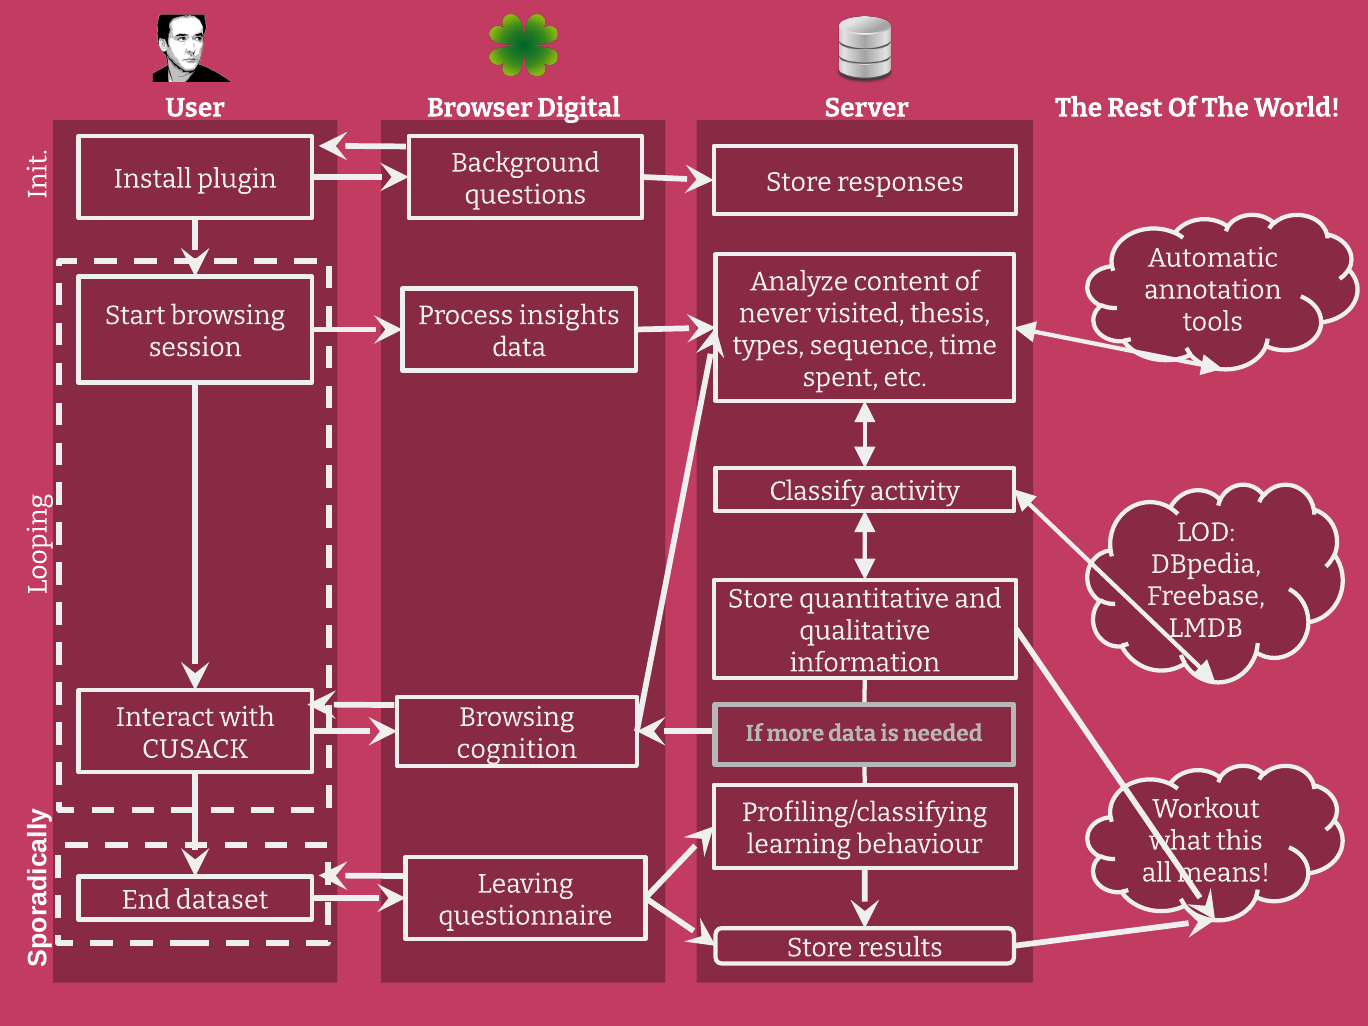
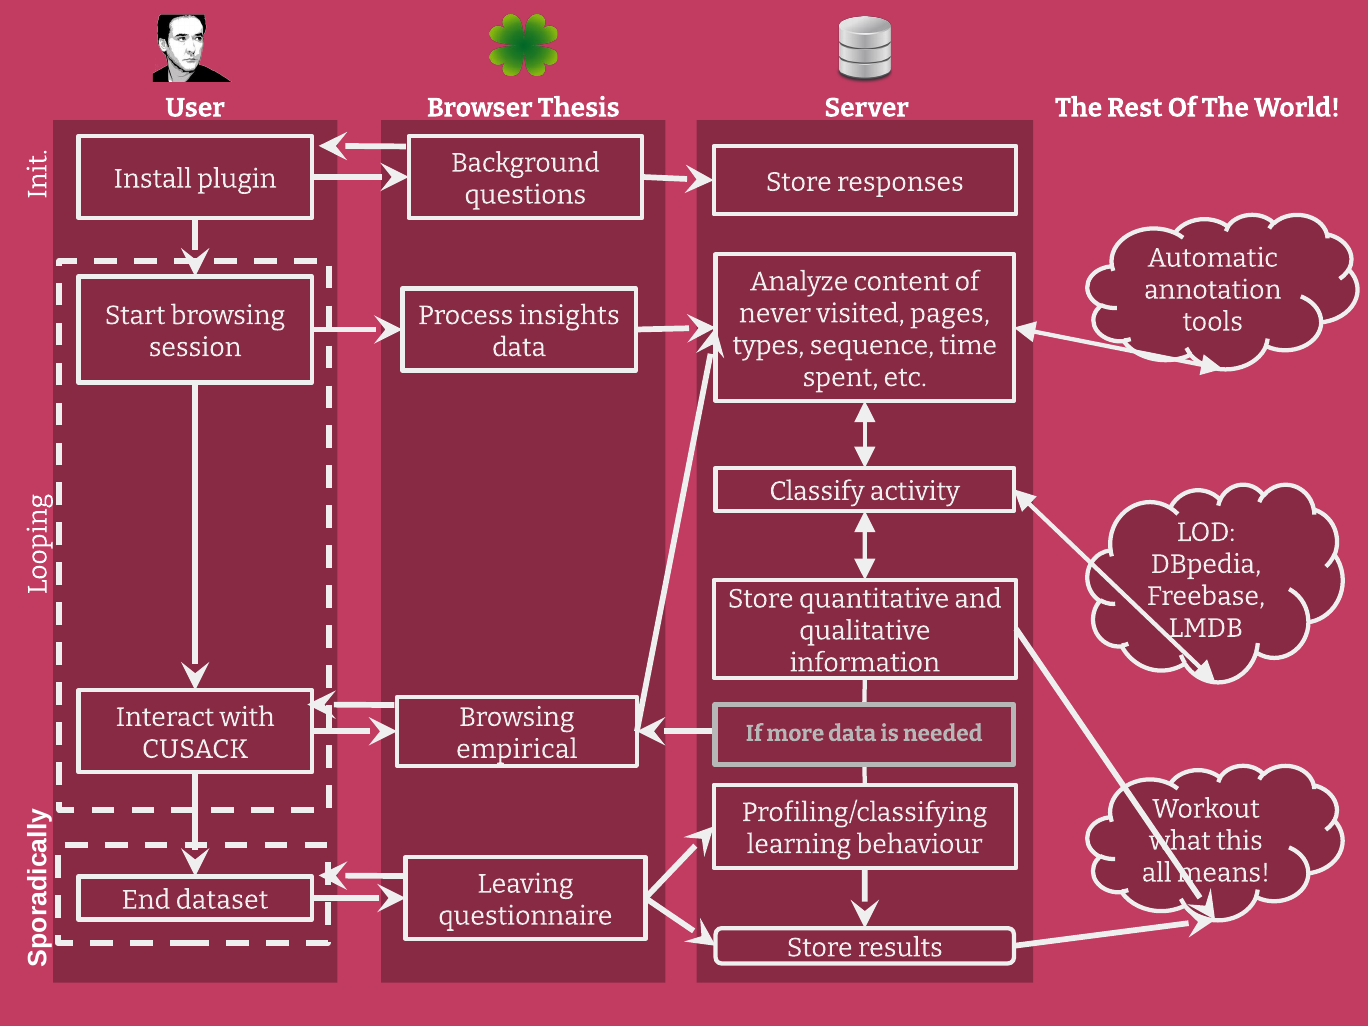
Digital: Digital -> Thesis (579, 108)
thesis: thesis -> pages (950, 314)
cognition: cognition -> empirical (517, 749)
